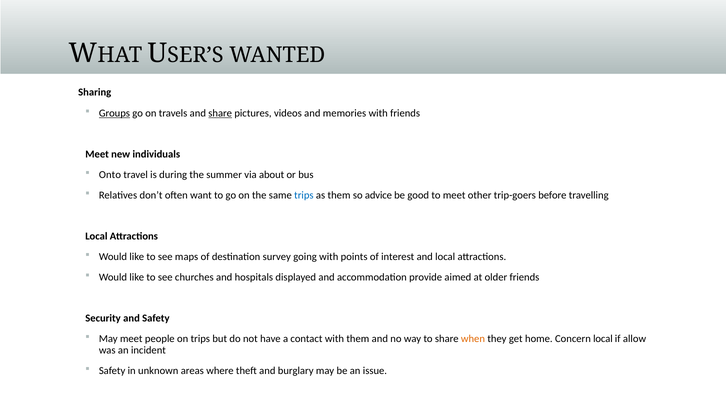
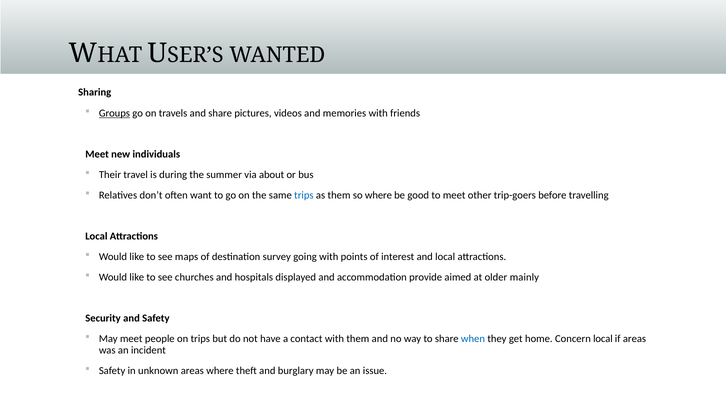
share underline: present -> none (220, 113)
Onto: Onto -> Their (110, 175)
so advice: advice -> where (378, 195)
older friends: friends -> mainly (524, 277)
when colour: orange -> blue (473, 339)
if allow: allow -> areas (635, 339)
